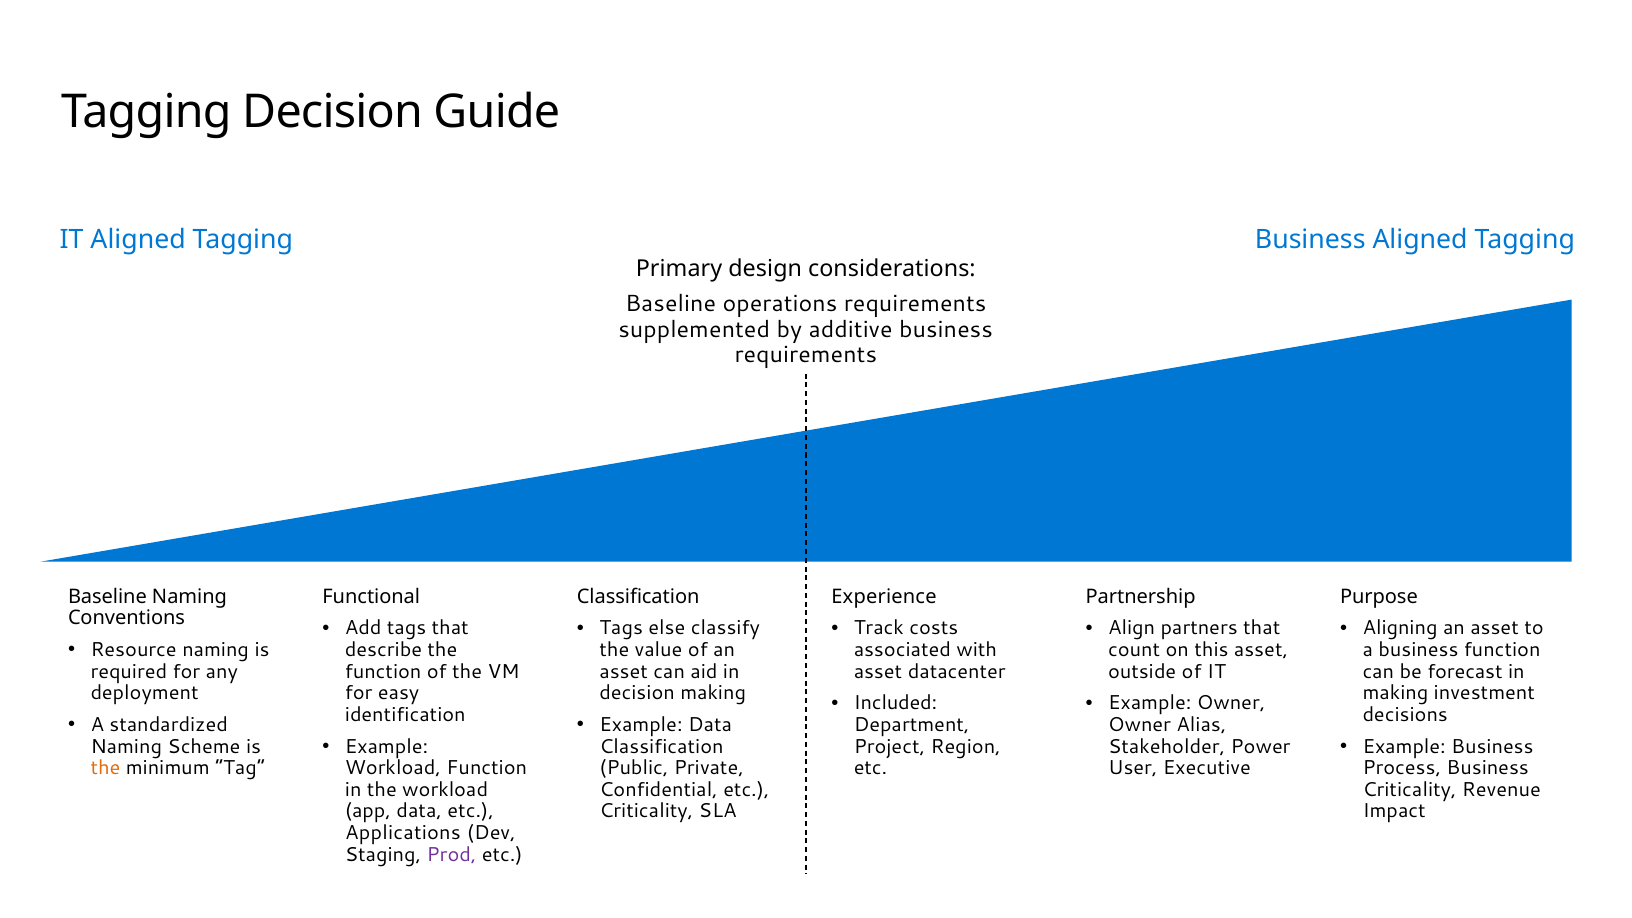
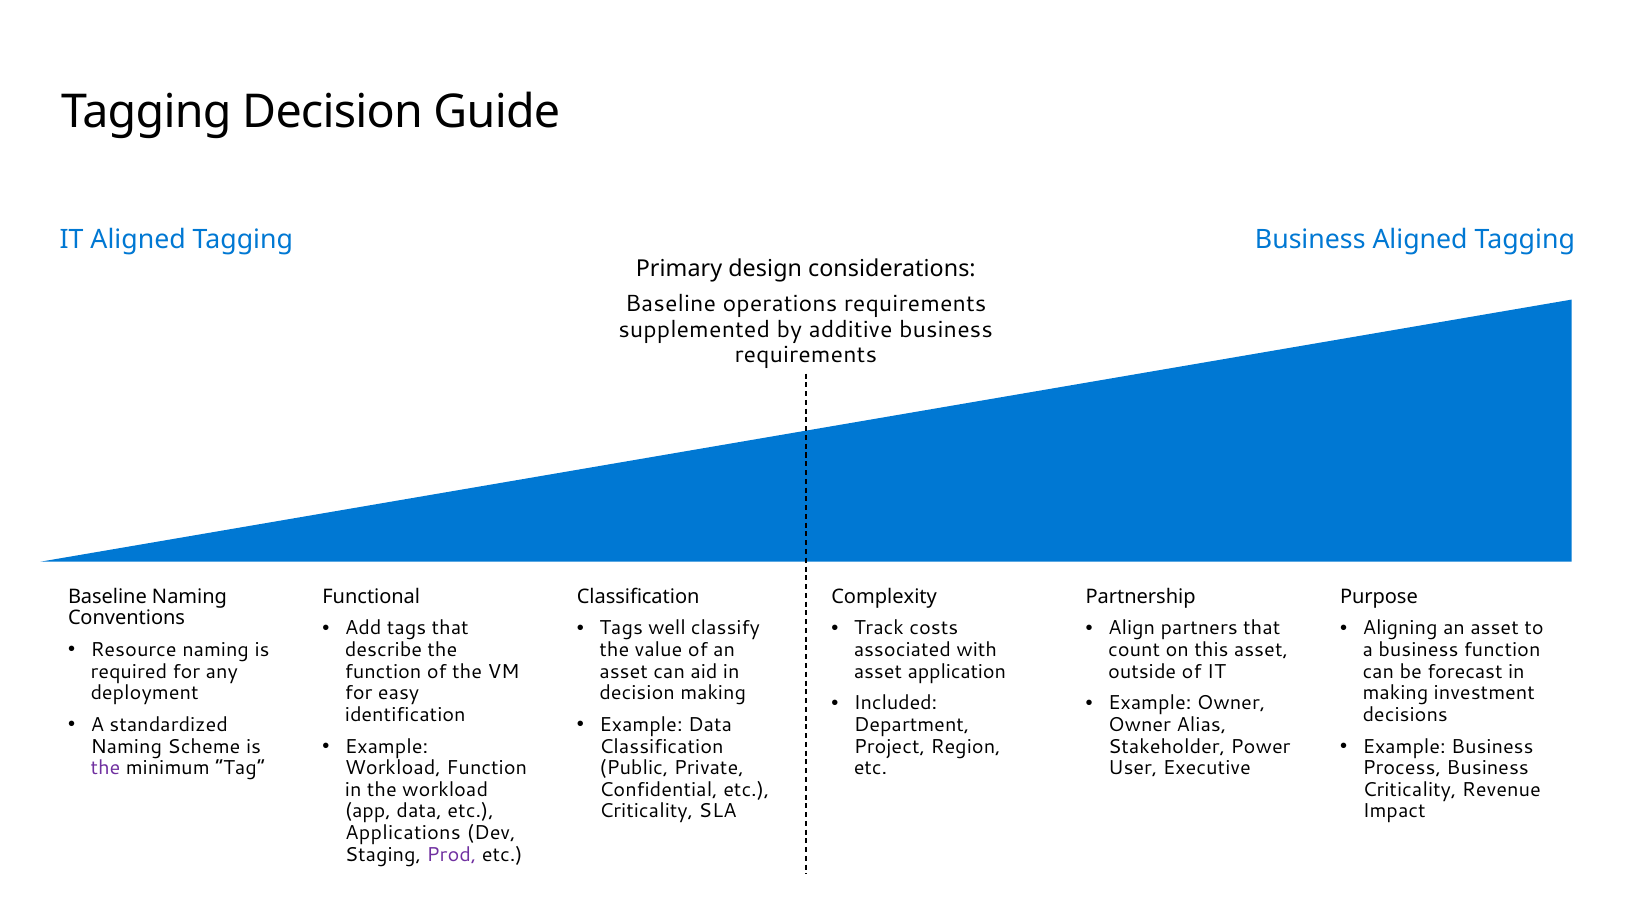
Experience: Experience -> Complexity (884, 597)
else: else -> well (667, 628)
datacenter: datacenter -> application (957, 672)
the colour: orange -> purple (106, 768)
